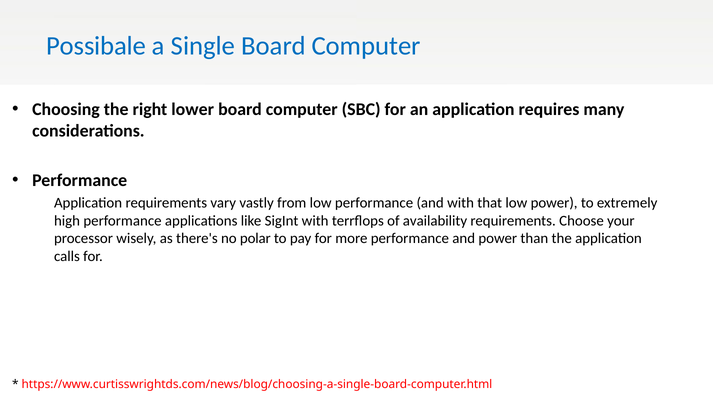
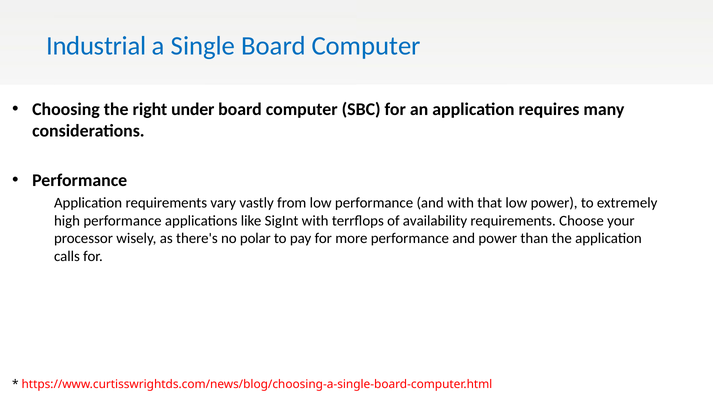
Possibale: Possibale -> Industrial (96, 46)
lower: lower -> under (193, 109)
